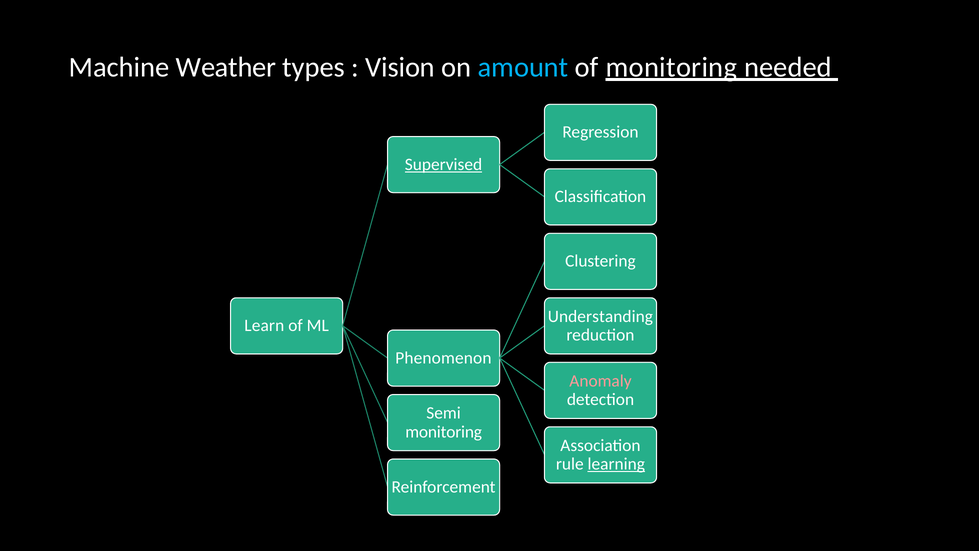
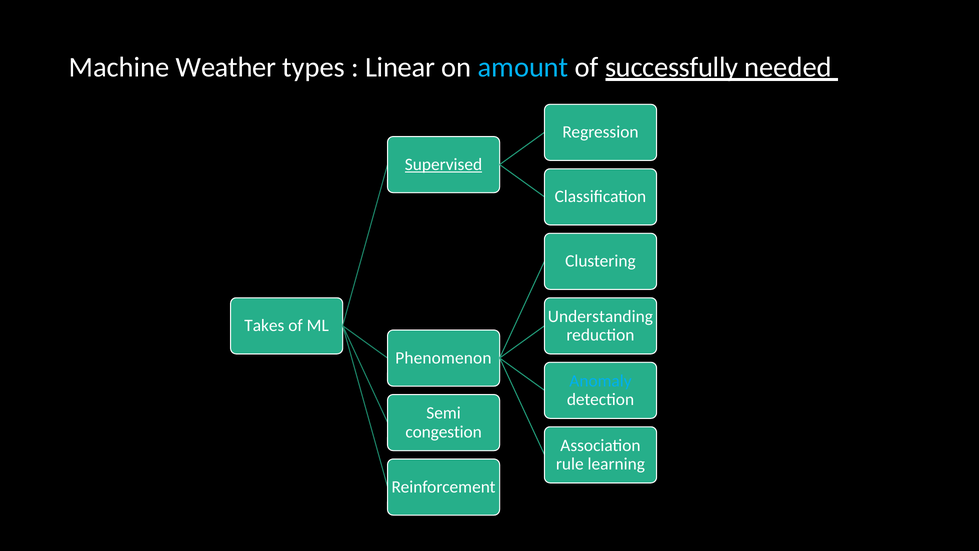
Vision: Vision -> Linear (400, 67)
of monitoring: monitoring -> successfully (672, 67)
Learn: Learn -> Takes (264, 326)
Anomaly colour: pink -> light blue (600, 381)
monitoring: monitoring -> congestion (444, 432)
learning underline: present -> none (616, 464)
